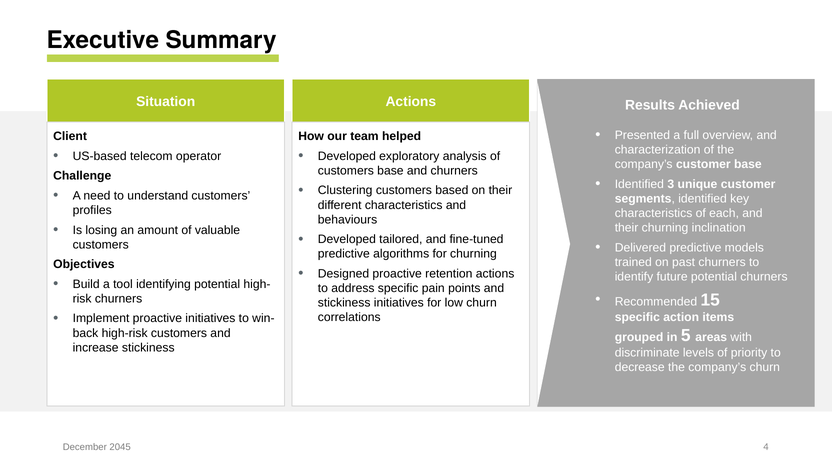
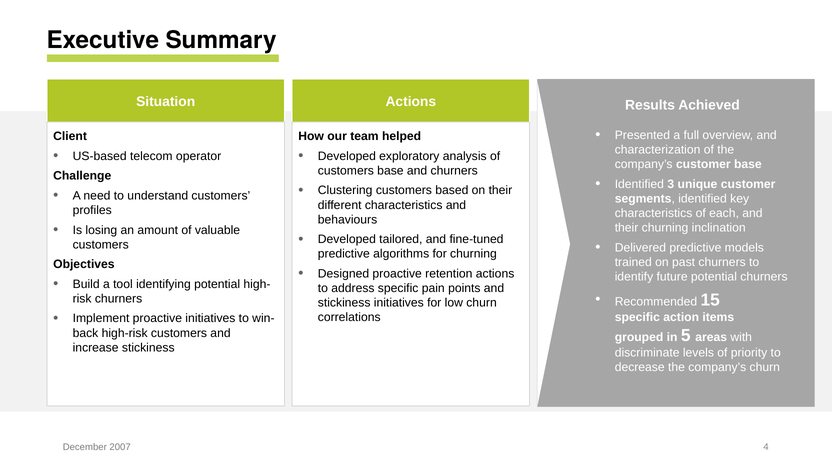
2045: 2045 -> 2007 (120, 447)
